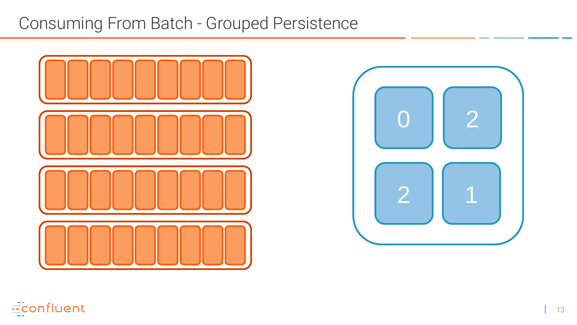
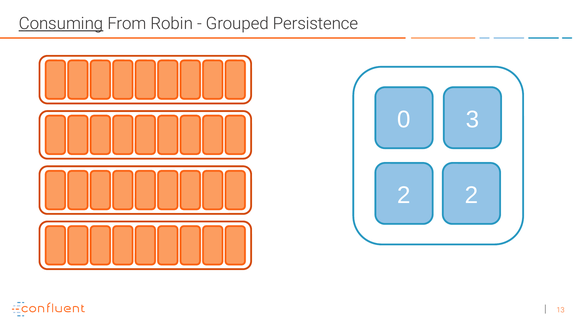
Consuming underline: none -> present (61, 23)
Batch: Batch -> Robin (172, 23)
0 2: 2 -> 3 (472, 119)
2 1: 1 -> 2 (471, 195)
